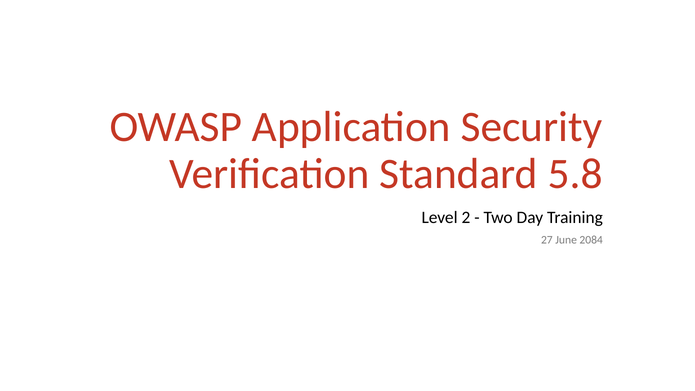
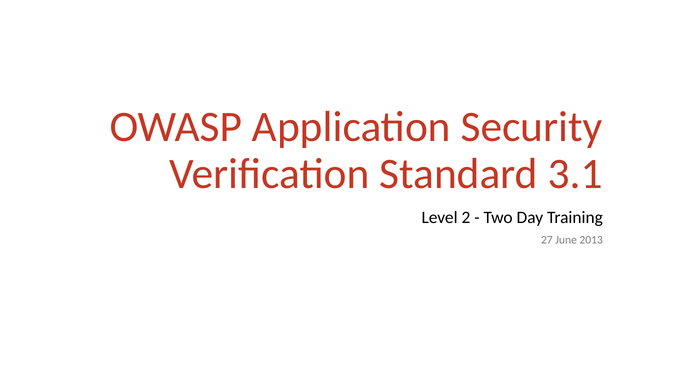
5.8: 5.8 -> 3.1 (575, 174)
2084: 2084 -> 2013 (591, 240)
